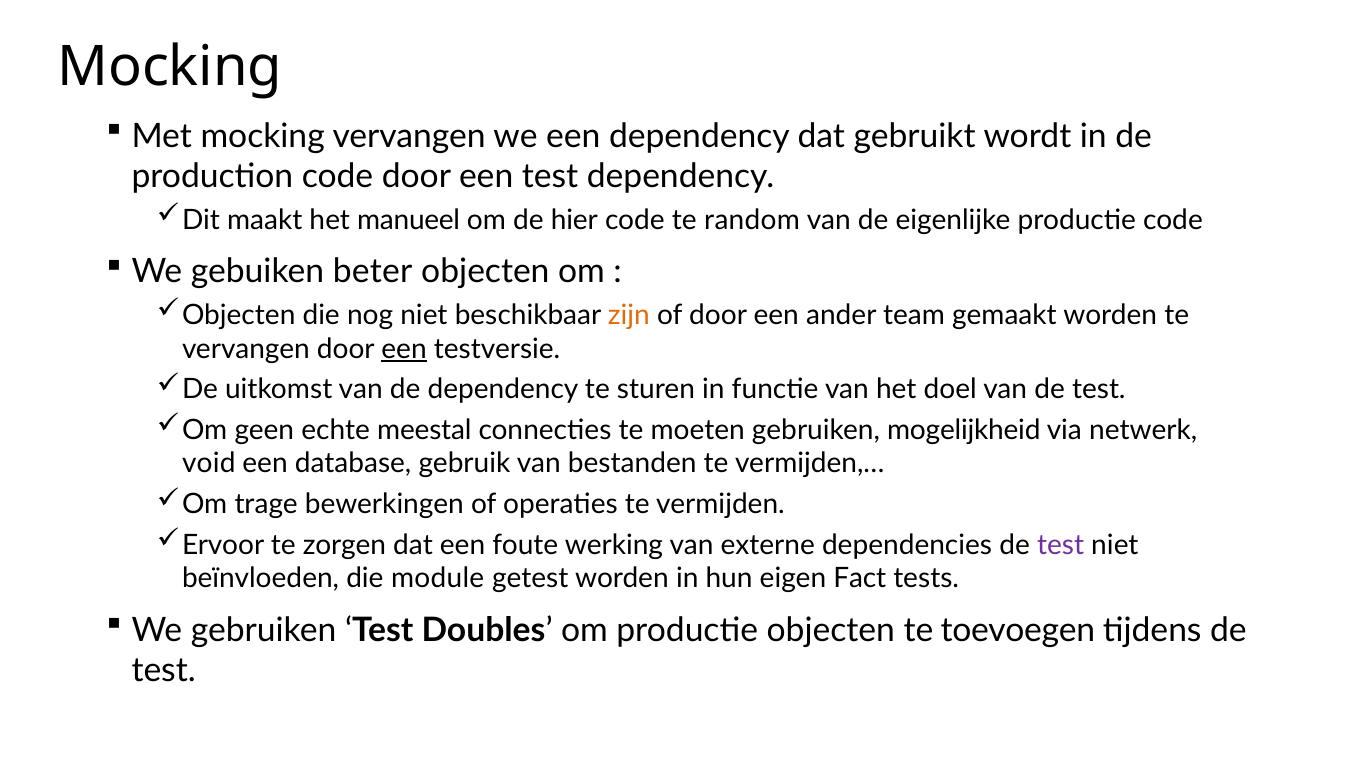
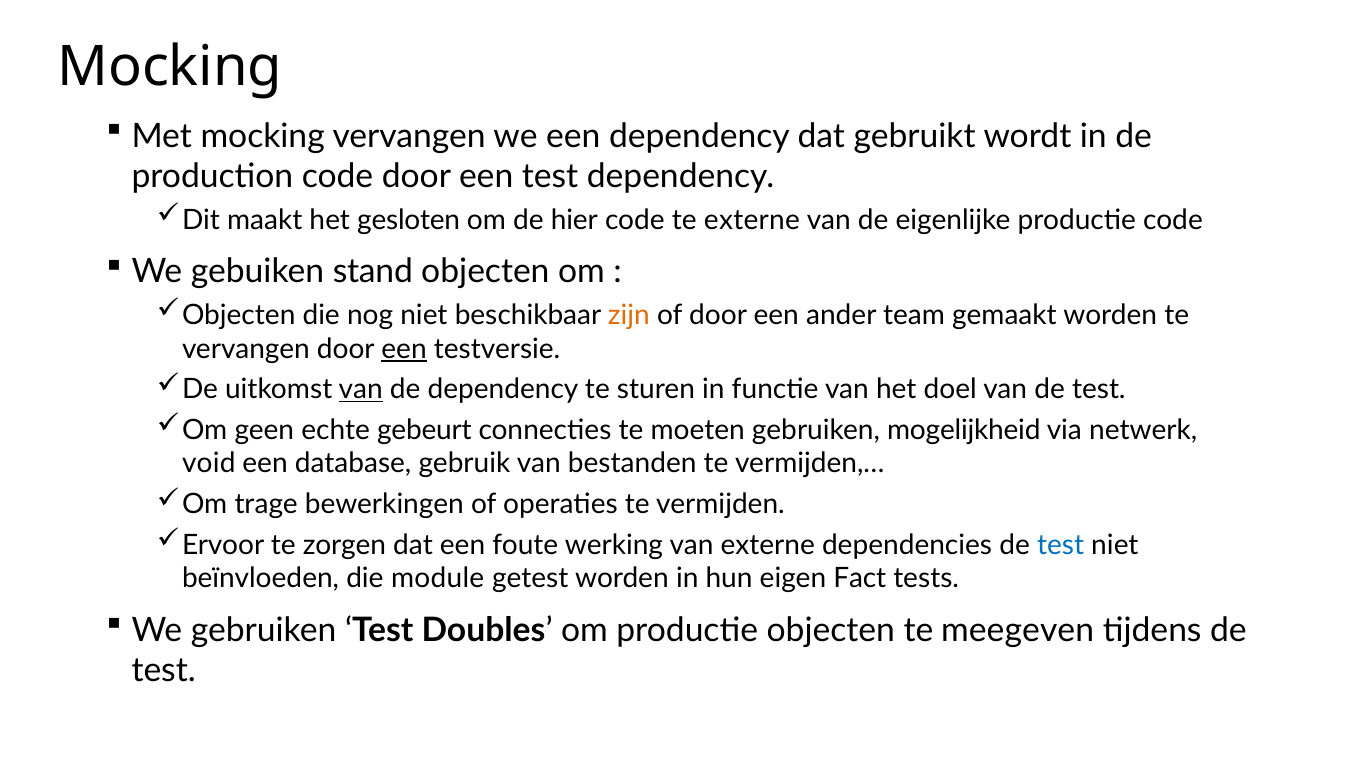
manueel: manueel -> gesloten (409, 220)
te random: random -> externe (752, 220)
beter: beter -> stand (373, 272)
van underline: none -> present (361, 389)
meestal: meestal -> gebeurt (424, 430)
test colour: purple -> blue (1061, 545)
toevoegen: toevoegen -> meegeven (1018, 630)
